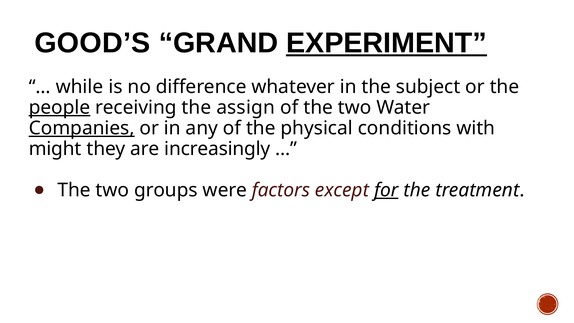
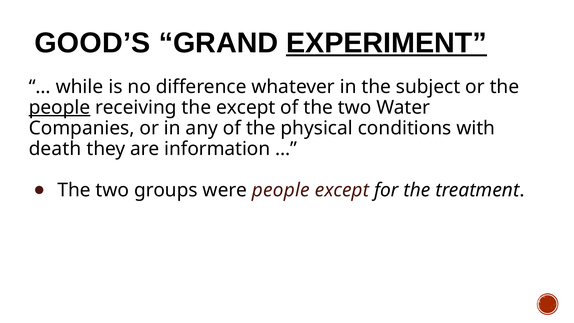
the assign: assign -> except (246, 107)
Companies underline: present -> none (82, 128)
might: might -> death (55, 149)
increasingly: increasingly -> information (217, 149)
were factors: factors -> people (281, 190)
for underline: present -> none (386, 190)
